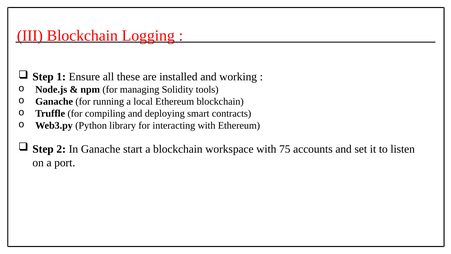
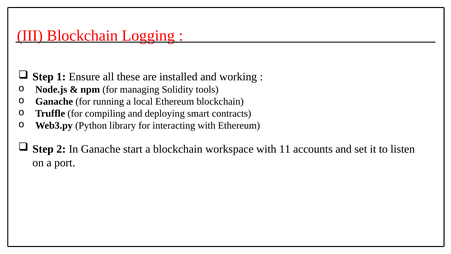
75: 75 -> 11 (285, 149)
